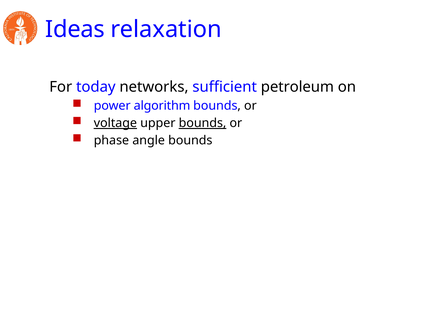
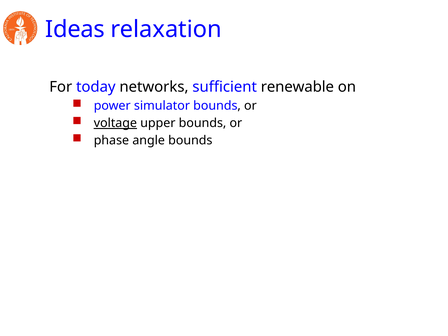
petroleum: petroleum -> renewable (297, 87)
algorithm: algorithm -> simulator (162, 106)
bounds underline: present -> none (203, 123)
